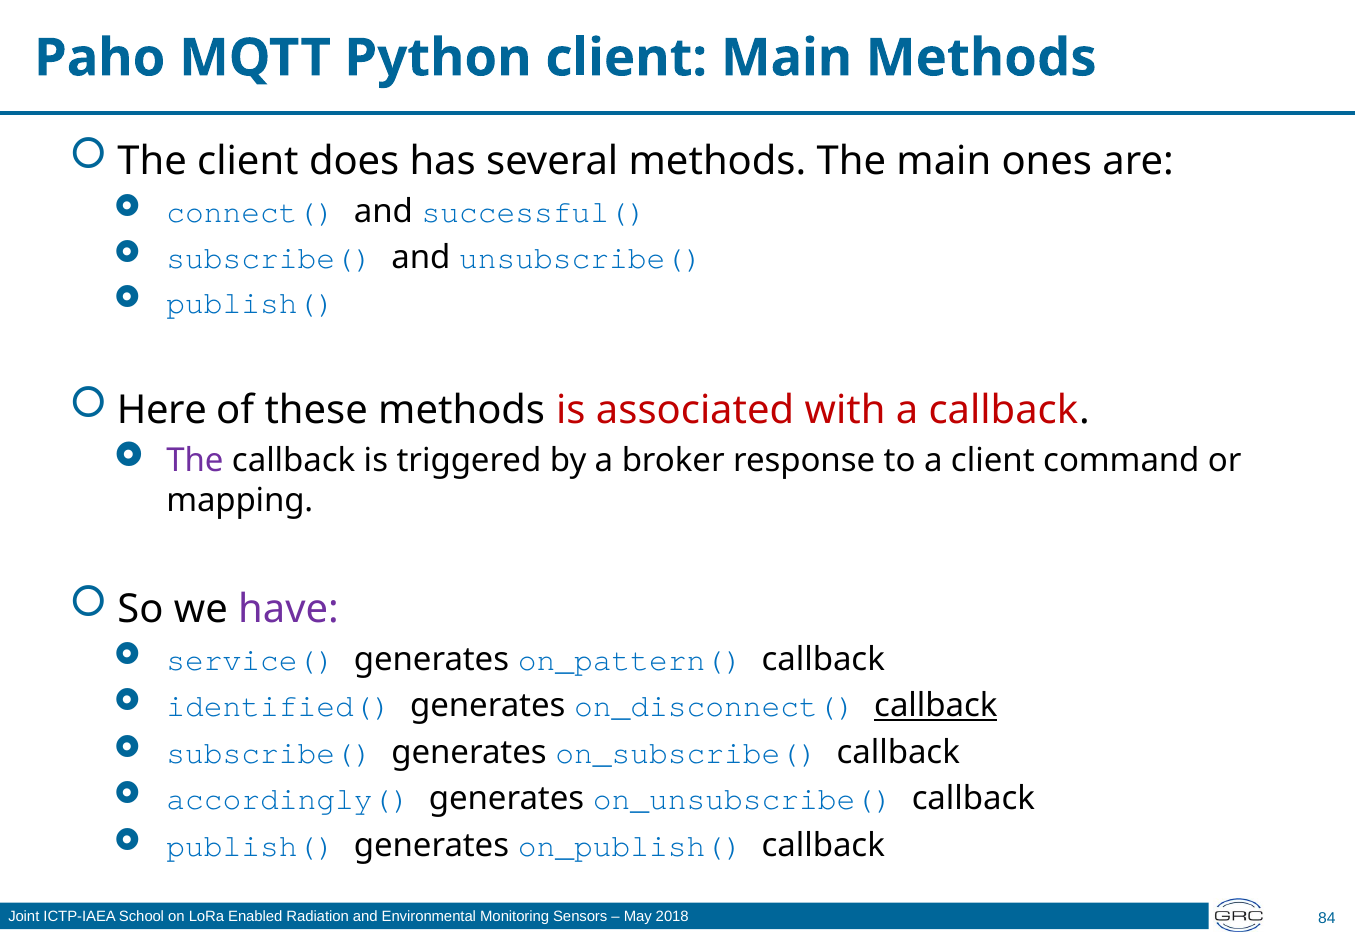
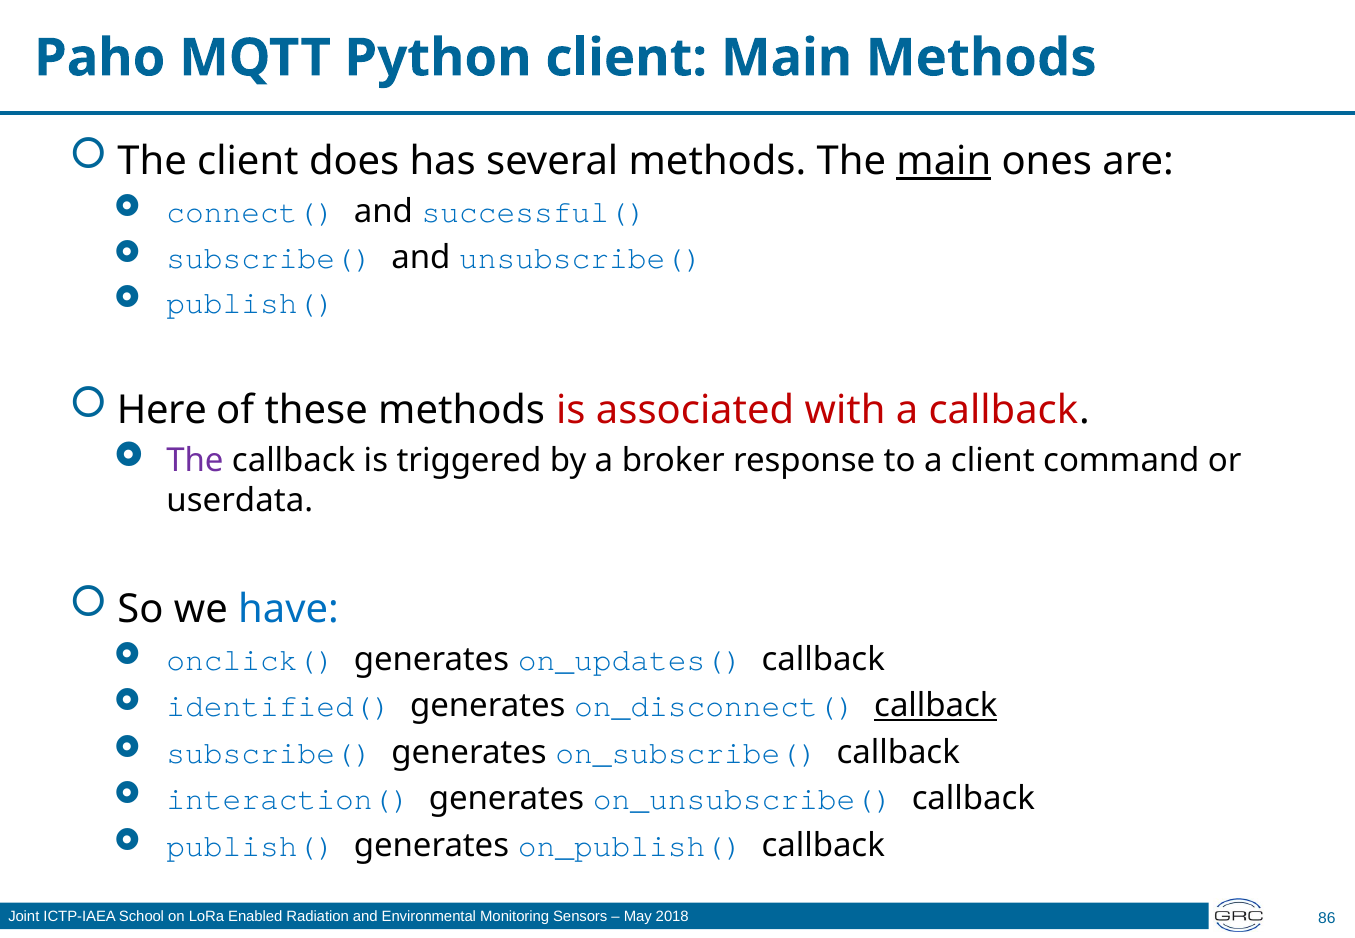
main underline: none -> present (944, 161)
mapping: mapping -> userdata (240, 500)
have colour: purple -> blue (289, 609)
service(: service( -> onclick( (251, 660)
on_pattern(: on_pattern( -> on_updates( (630, 660)
accordingly(: accordingly( -> interaction( (288, 800)
84: 84 -> 86 (1327, 919)
